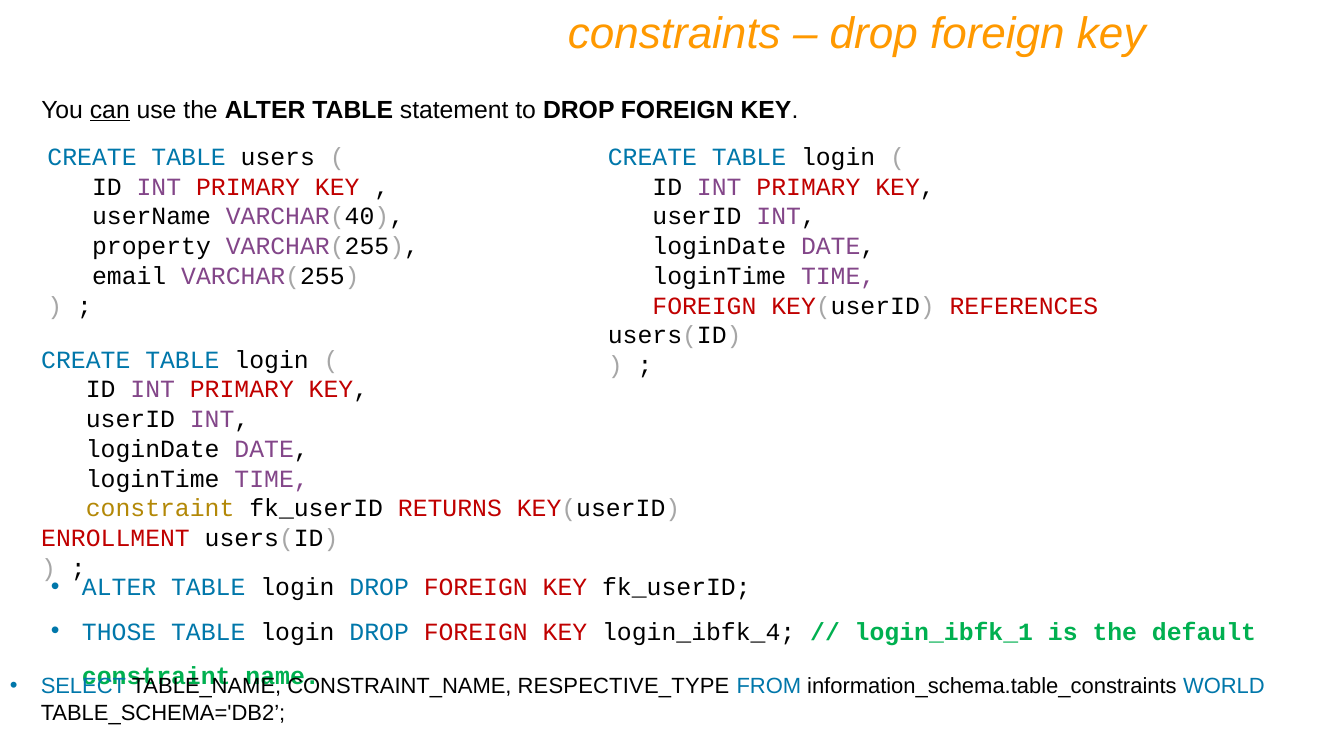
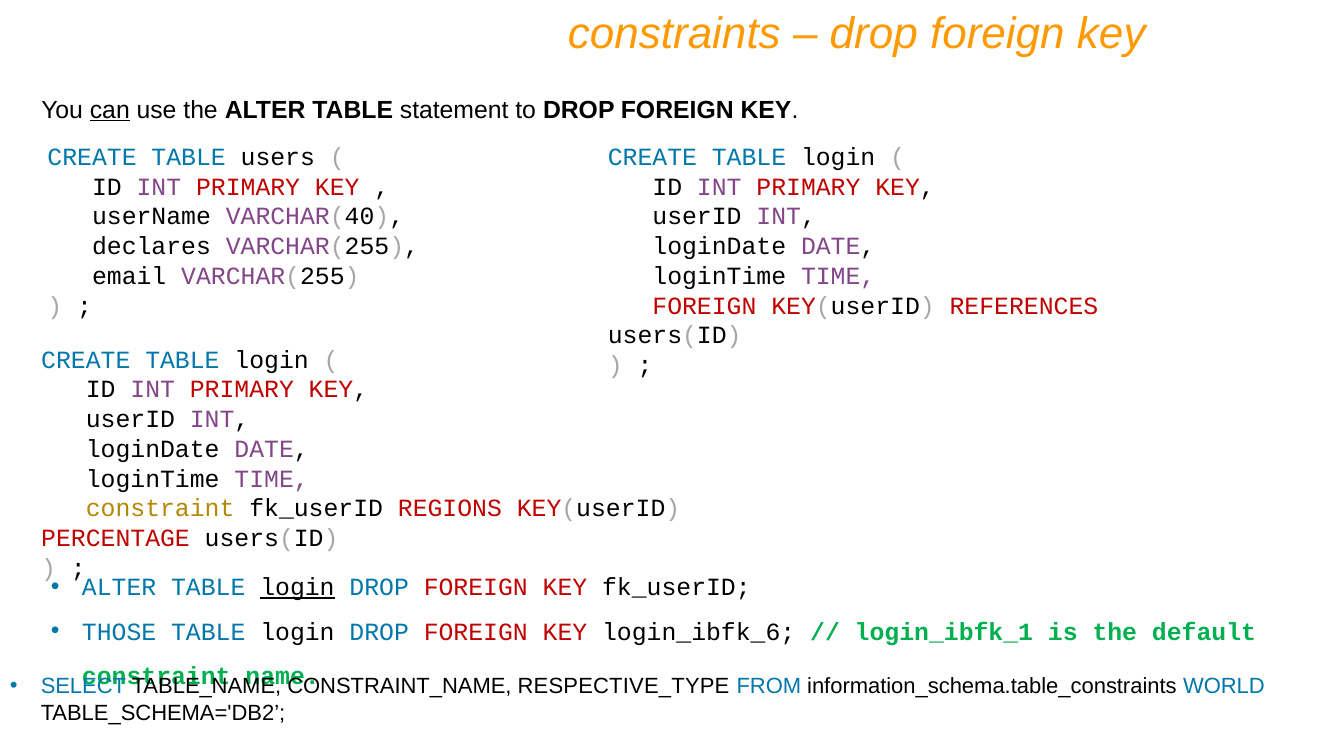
property: property -> declares (151, 246)
RETURNS: RETURNS -> REGIONS (450, 509)
ENROLLMENT: ENROLLMENT -> PERCENTAGE (116, 538)
login underline: none -> present (297, 587)
login_ibfk_4: login_ibfk_4 -> login_ibfk_6 (699, 632)
